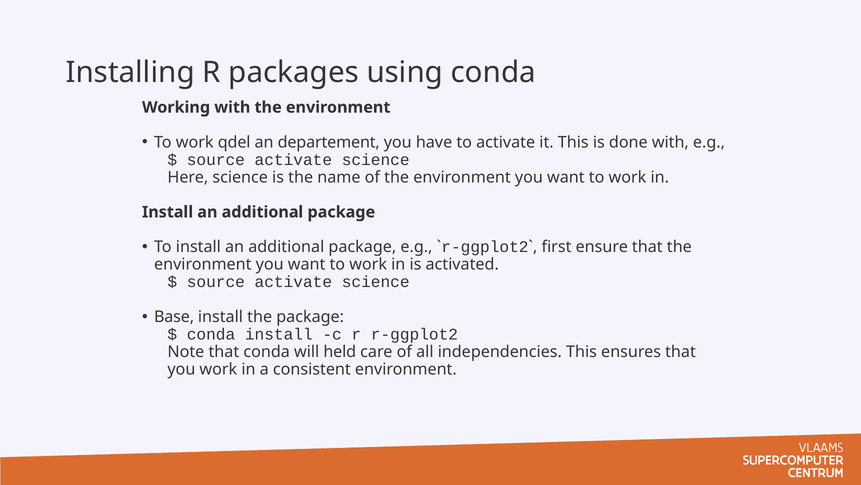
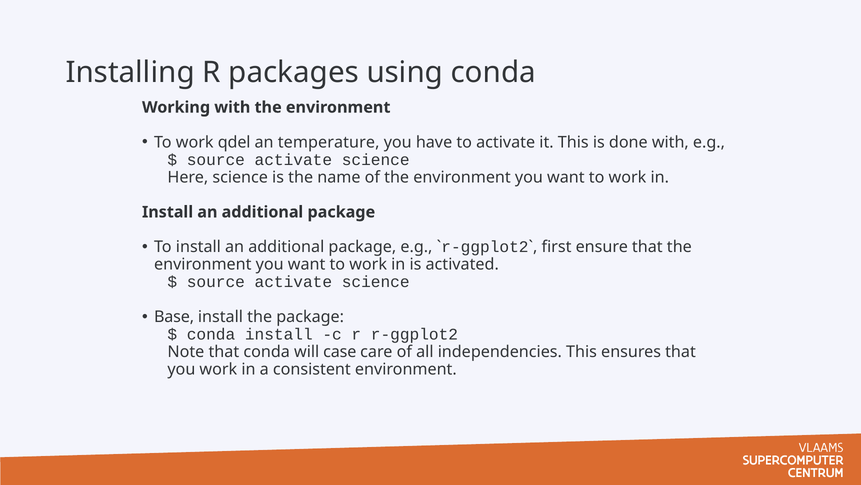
departement: departement -> temperature (329, 142)
held: held -> case (340, 351)
